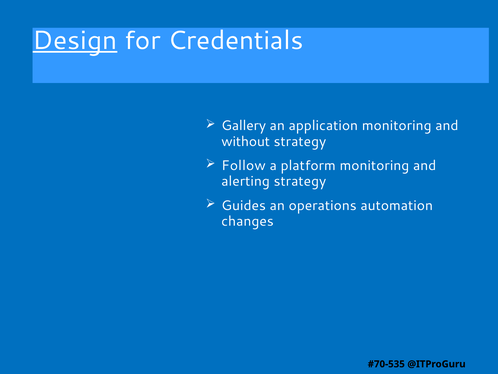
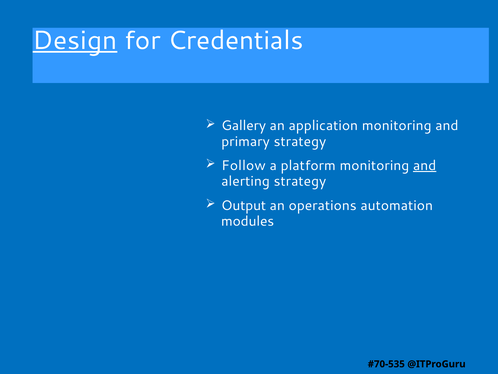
without: without -> primary (246, 141)
and underline: none -> present (425, 165)
Guides: Guides -> Output (244, 205)
changes: changes -> modules (248, 221)
